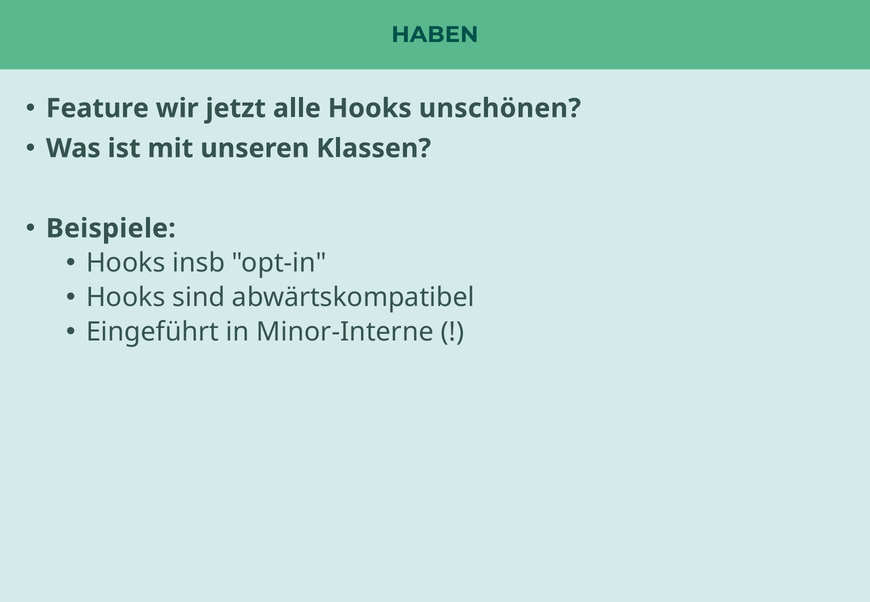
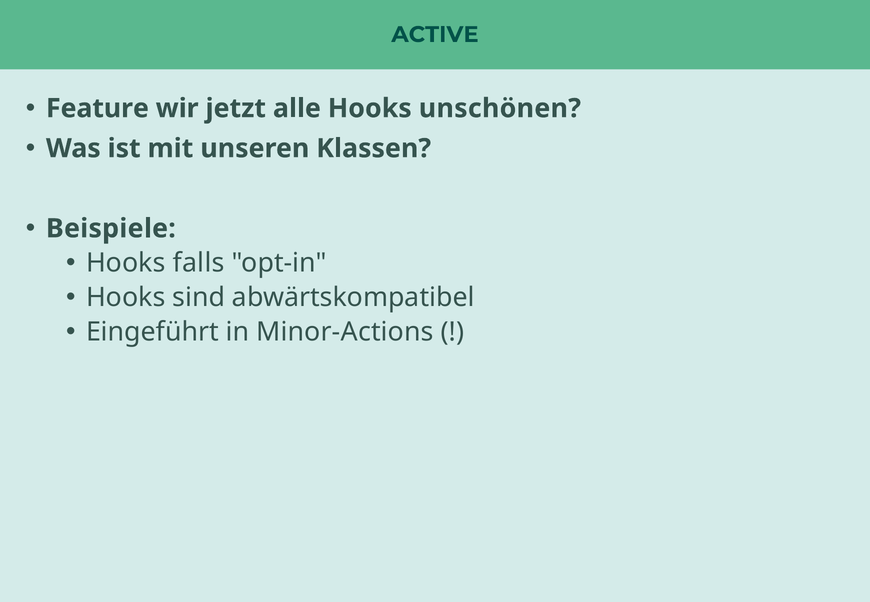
HABEN: HABEN -> ACTIVE (435, 35)
insb: insb -> falls (199, 263)
Minor-Interne: Minor-Interne -> Minor-Actions (345, 332)
